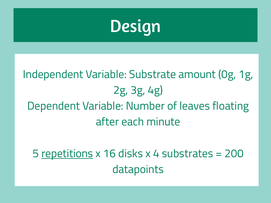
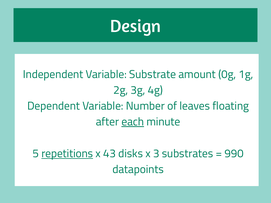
each underline: none -> present (133, 122)
16: 16 -> 43 (110, 154)
4: 4 -> 3 (156, 154)
200: 200 -> 990 (234, 154)
